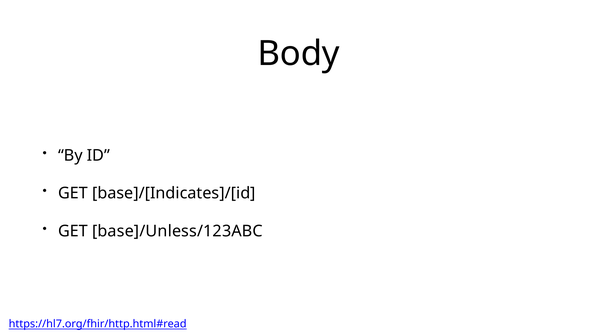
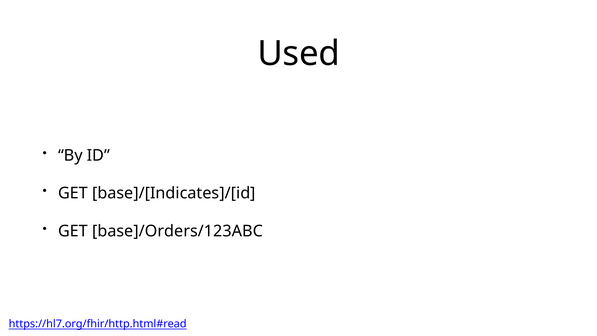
Body: Body -> Used (299, 54)
base]/Unless/123ABC: base]/Unless/123ABC -> base]/Orders/123ABC (177, 231)
